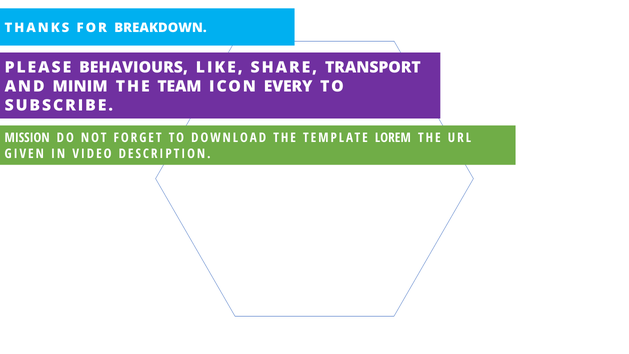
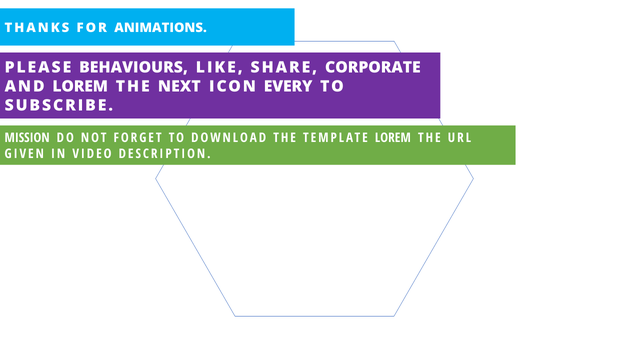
BREAKDOWN: BREAKDOWN -> ANIMATIONS (161, 28)
TRANSPORT: TRANSPORT -> CORPORATE (373, 68)
AND MINIM: MINIM -> LOREM (80, 87)
TEAM: TEAM -> NEXT (179, 87)
